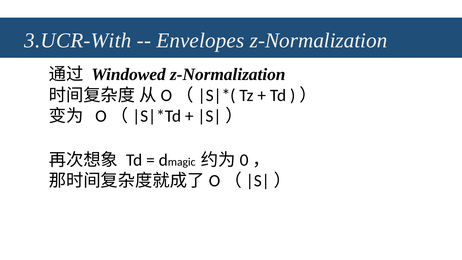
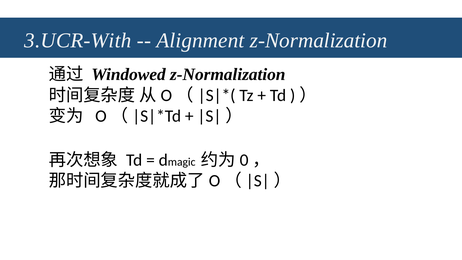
Envelopes: Envelopes -> Alignment (200, 40)
